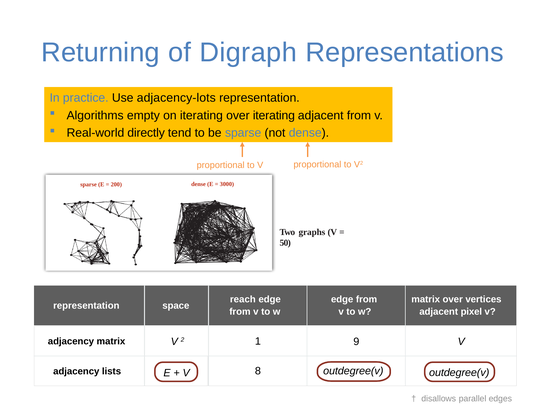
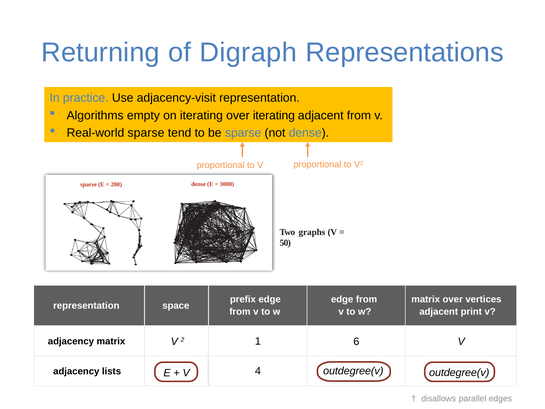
adjacency-lots: adjacency-lots -> adjacency-visit (176, 98)
Real-world directly: directly -> sparse (146, 133)
reach: reach -> prefix (243, 299)
pixel: pixel -> print (471, 311)
9: 9 -> 6 (356, 341)
8: 8 -> 4 (258, 371)
